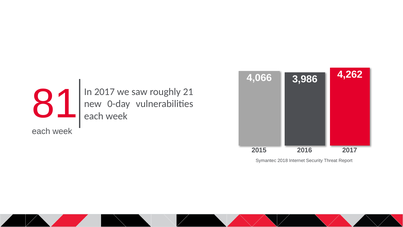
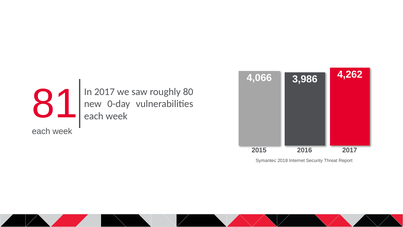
21: 21 -> 80 (188, 92)
